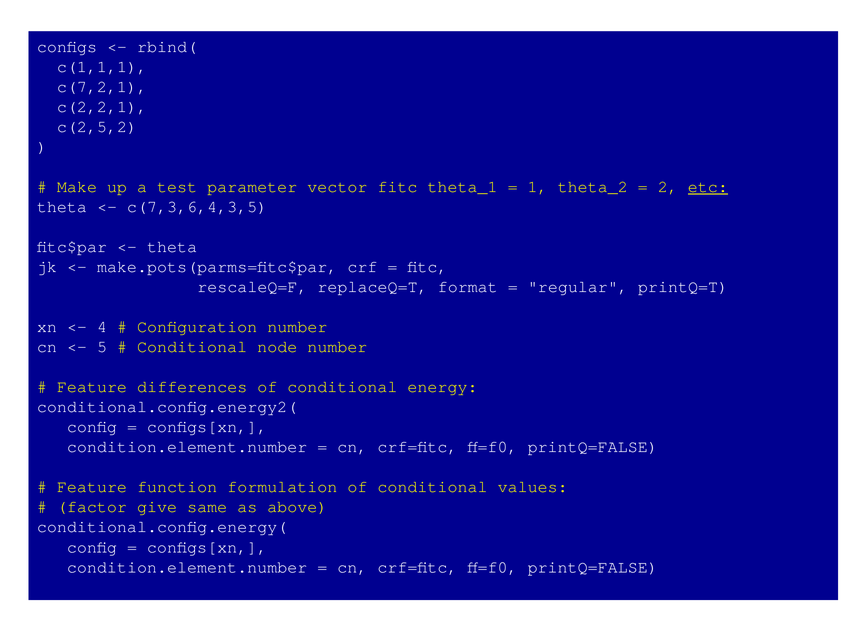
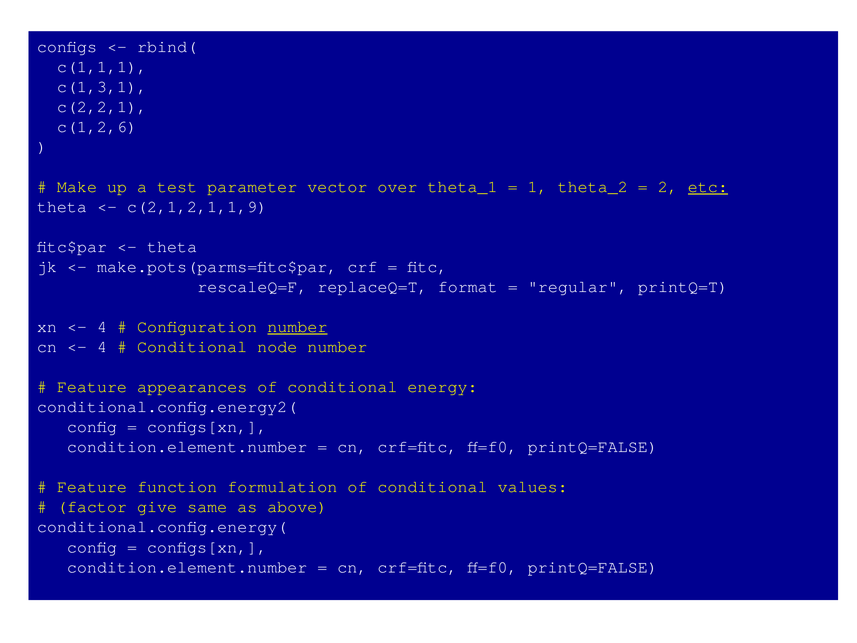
c(7,2,1: c(7,2,1 -> c(1,3,1 (102, 87)
c(2,5,2: c(2,5,2 -> c(1,2,6 (97, 127)
vector fitc: fitc -> over (397, 187)
c(7,3,6,4,3,5: c(7,3,6,4,3,5 -> c(2,1,2,1,1,9 (197, 207)
number underline: none -> present (297, 327)
5: 5 -> 4 (102, 347)
differences: differences -> appearances (192, 387)
